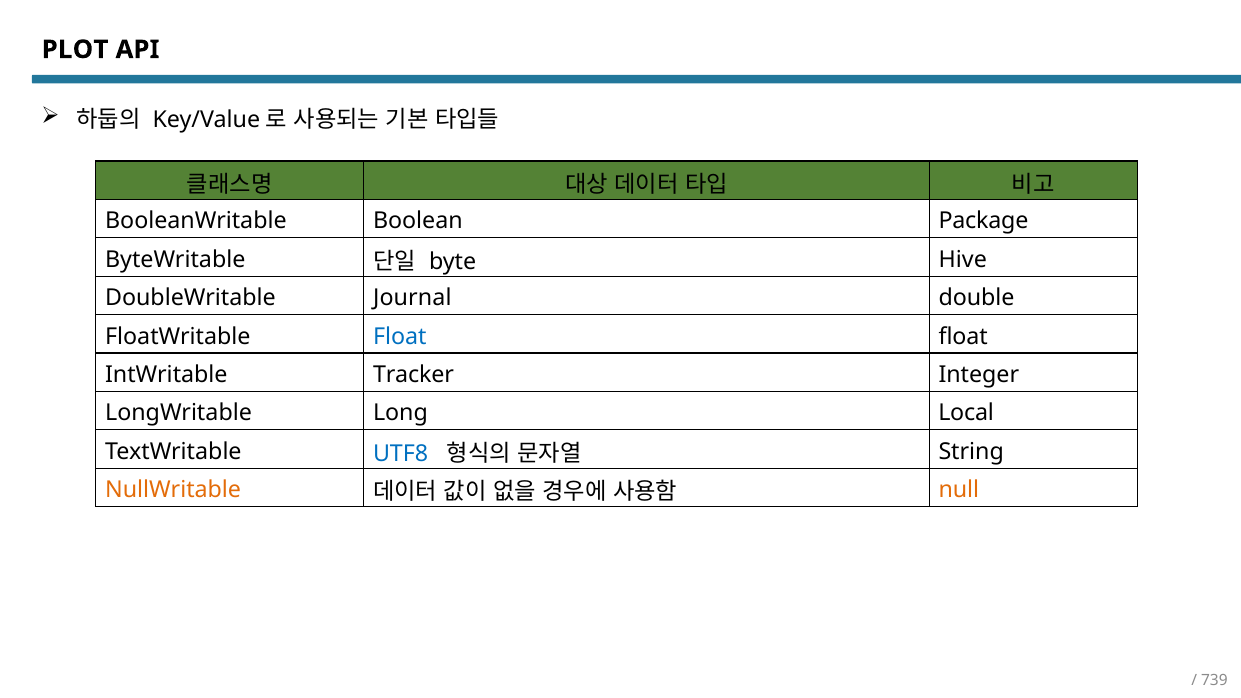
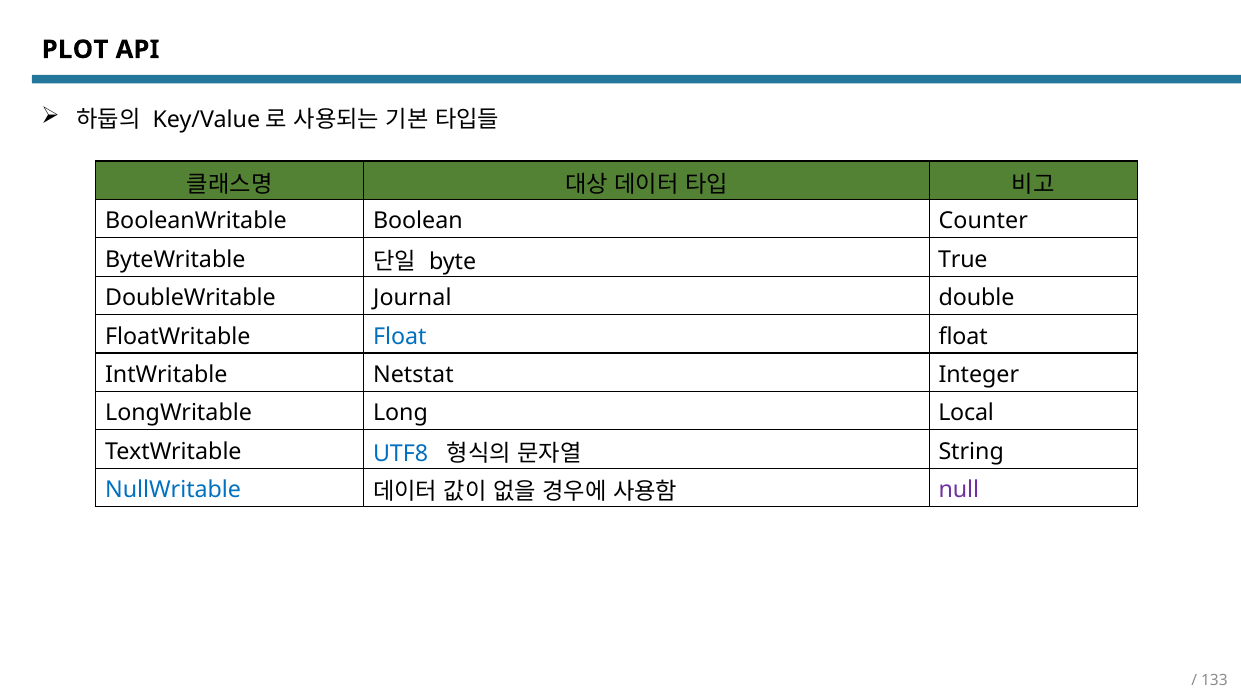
Package: Package -> Counter (983, 221)
Hive: Hive -> True (963, 260)
Tracker: Tracker -> Netstat (413, 375)
NullWritable colour: orange -> blue (173, 490)
null colour: orange -> purple (959, 490)
739: 739 -> 133 (1214, 680)
